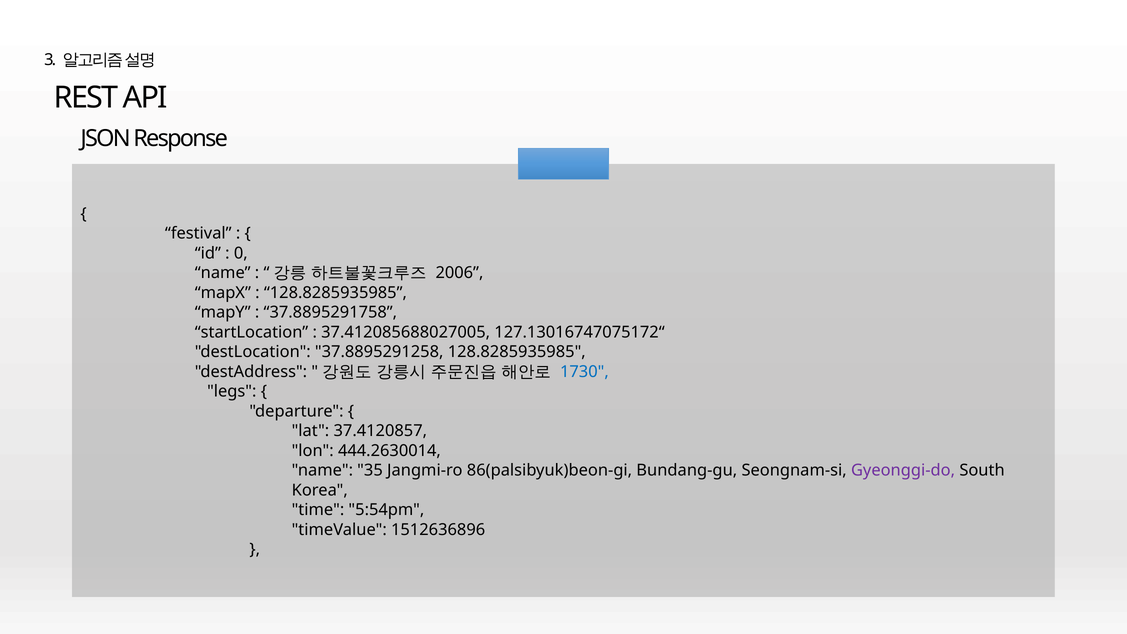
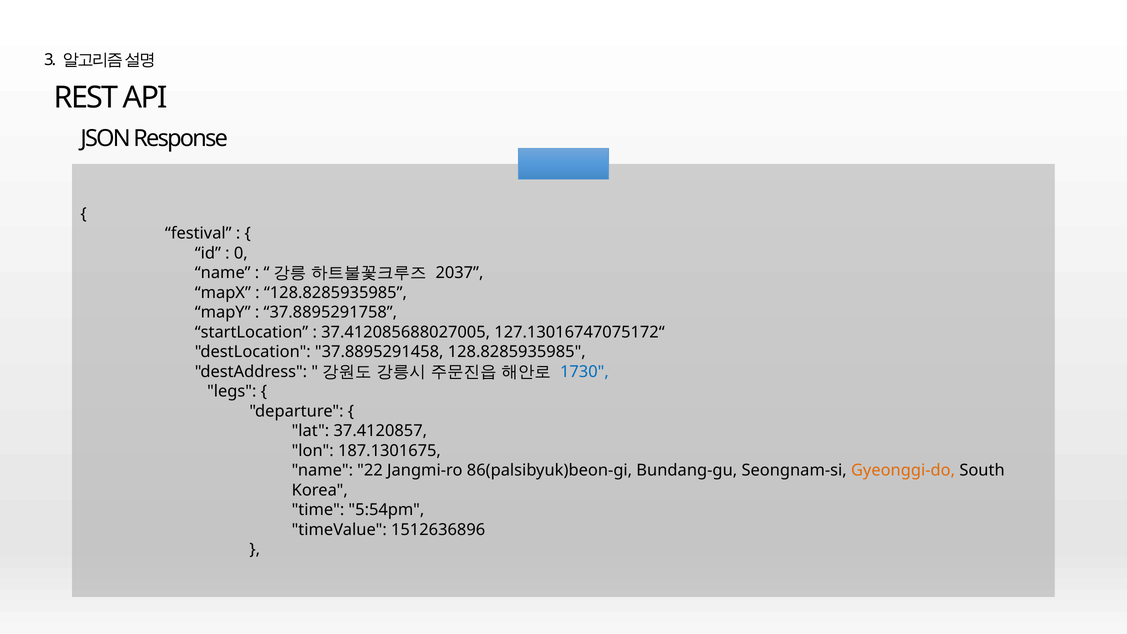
2006: 2006 -> 2037 (459, 273)
37.8895291258: 37.8895291258 -> 37.8895291458 (379, 352)
444.2630014: 444.2630014 -> 187.1301675 (389, 451)
35: 35 -> 22 (370, 470)
Gyeonggi-do colour: purple -> orange (903, 470)
